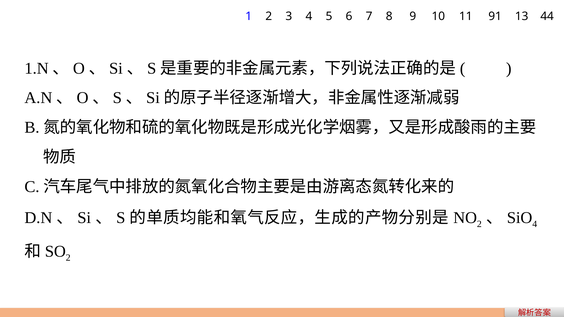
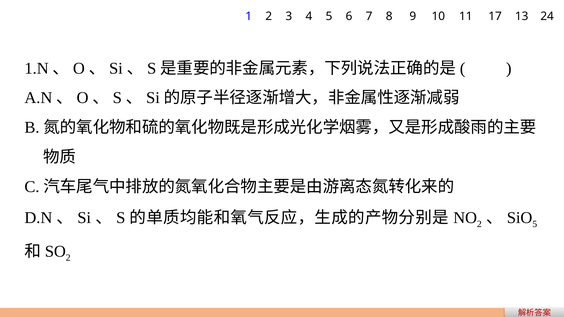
91: 91 -> 17 (495, 16)
44: 44 -> 24 (547, 16)
4: 4 -> 5 (535, 224)
